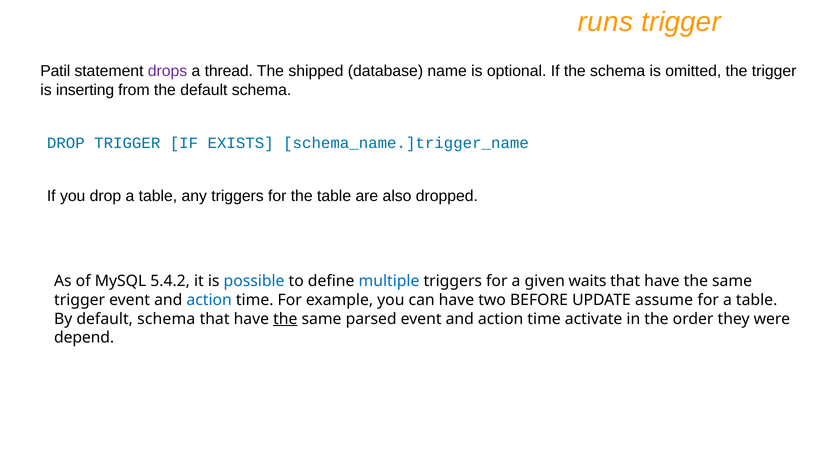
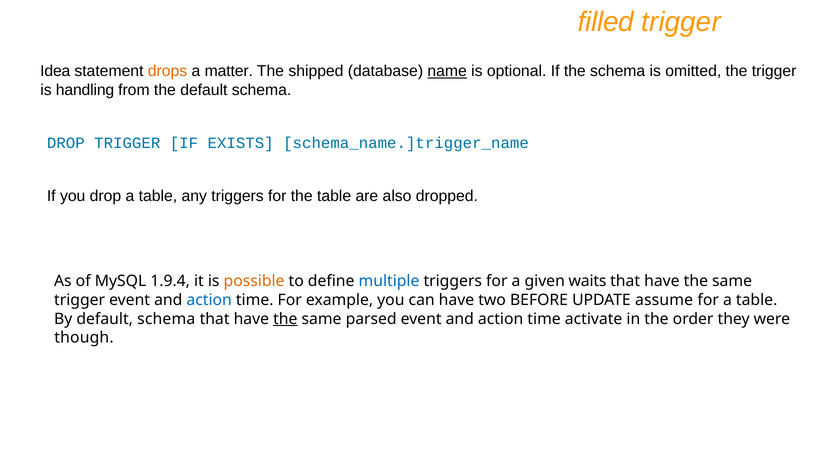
runs: runs -> filled (606, 22)
Patil: Patil -> Idea (55, 71)
drops colour: purple -> orange (168, 71)
thread: thread -> matter (229, 71)
name underline: none -> present (447, 71)
inserting: inserting -> handling (85, 90)
5.4.2: 5.4.2 -> 1.9.4 (170, 281)
possible colour: blue -> orange (254, 281)
depend: depend -> though (84, 338)
